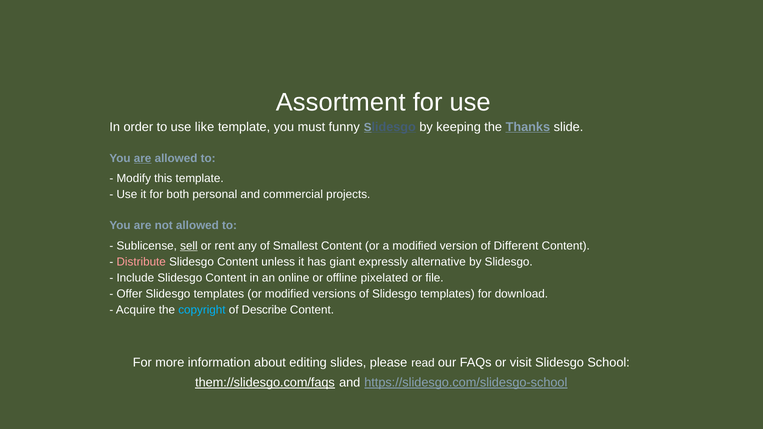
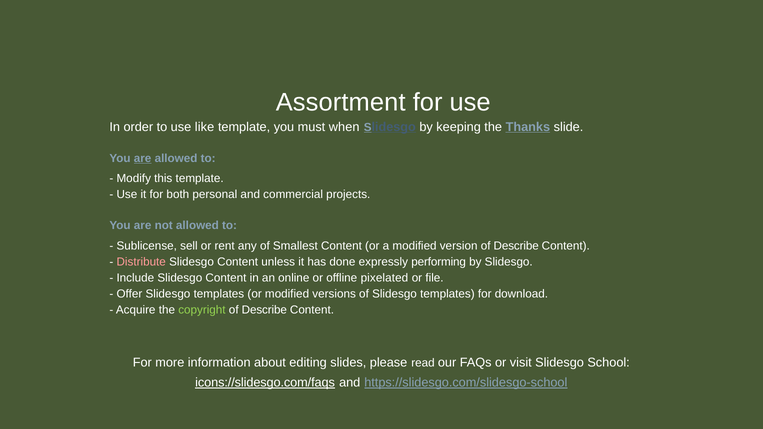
funny: funny -> when (344, 127)
sell underline: present -> none (189, 246)
version of Different: Different -> Describe (516, 246)
giant: giant -> done (342, 262)
alternative: alternative -> performing (439, 262)
copyright colour: light blue -> light green (202, 310)
them://slidesgo.com/faqs: them://slidesgo.com/faqs -> icons://slidesgo.com/faqs (265, 383)
